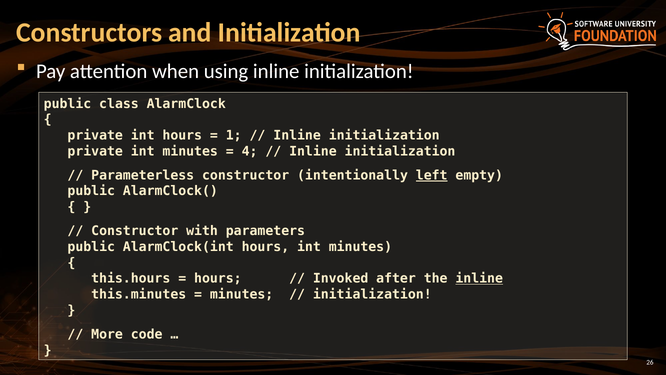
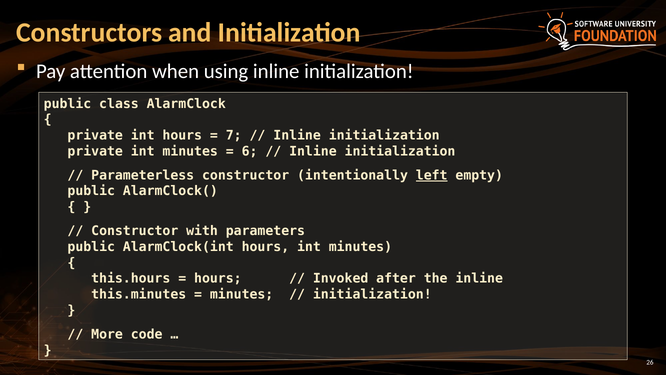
1: 1 -> 7 (234, 135)
4: 4 -> 6 (250, 151)
inline underline: present -> none (479, 278)
